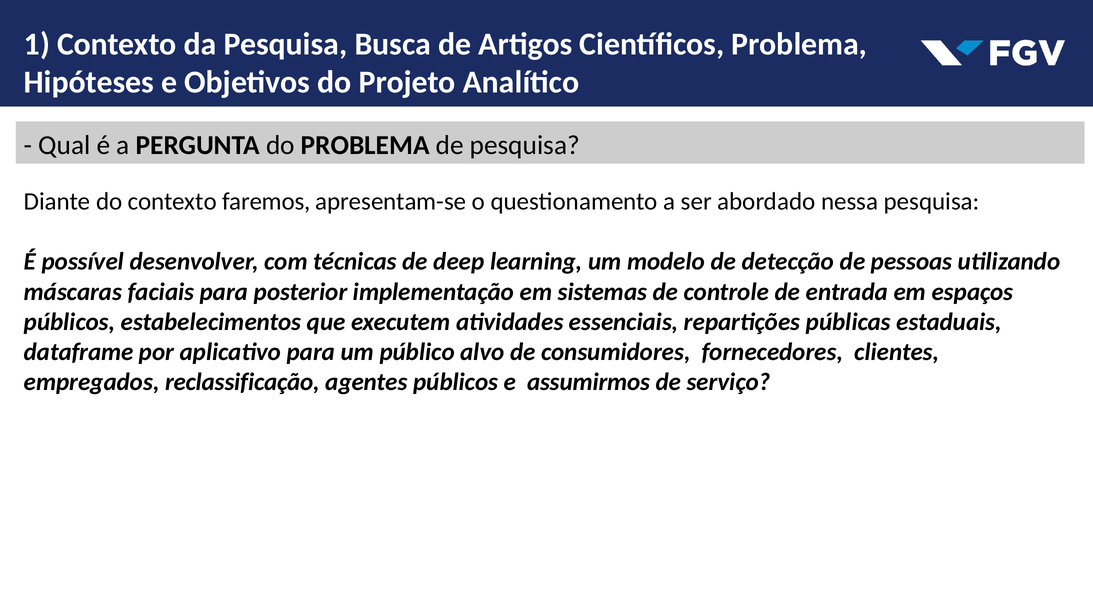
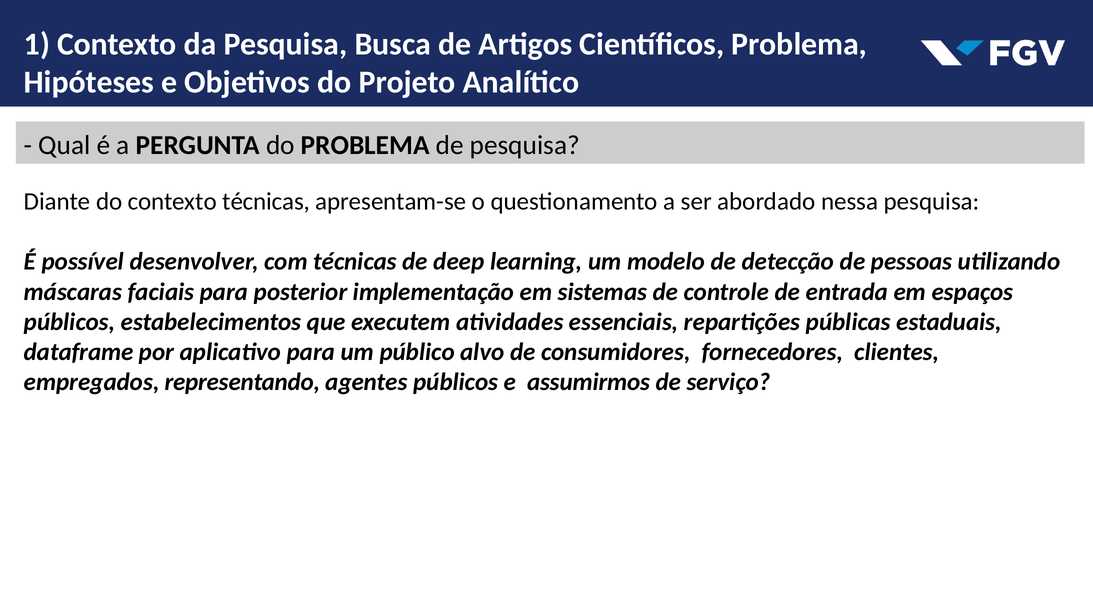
contexto faremos: faremos -> técnicas (266, 202)
reclassificação: reclassificação -> representando (243, 382)
